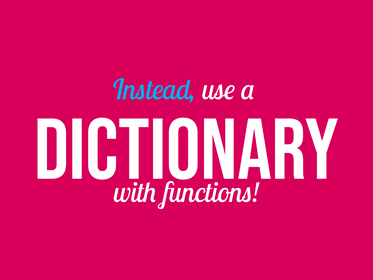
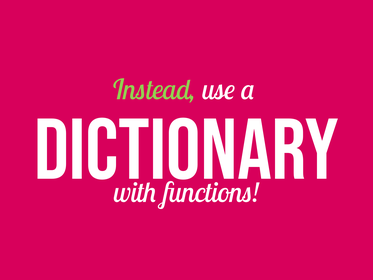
Instead colour: light blue -> light green (154, 90)
